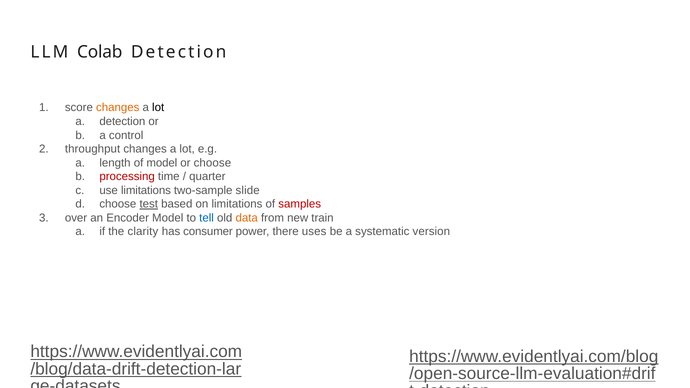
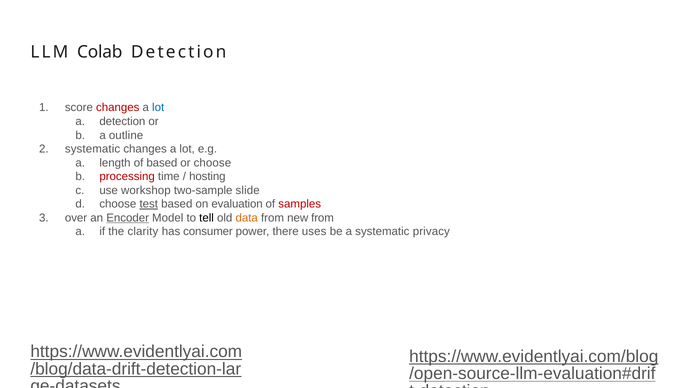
changes colour: orange -> red (118, 108)
lot colour: black -> blue (158, 108)
control: control -> outline (126, 135)
throughput: throughput -> systematic (93, 149)
of model: model -> based (162, 163)
quarter: quarter -> hosting (207, 177)
use limitations: limitations -> workshop (146, 190)
on limitations: limitations -> evaluation (237, 204)
Encoder underline: none -> present (128, 218)
tell colour: blue -> black (207, 218)
new train: train -> from (323, 218)
version: version -> privacy (431, 232)
